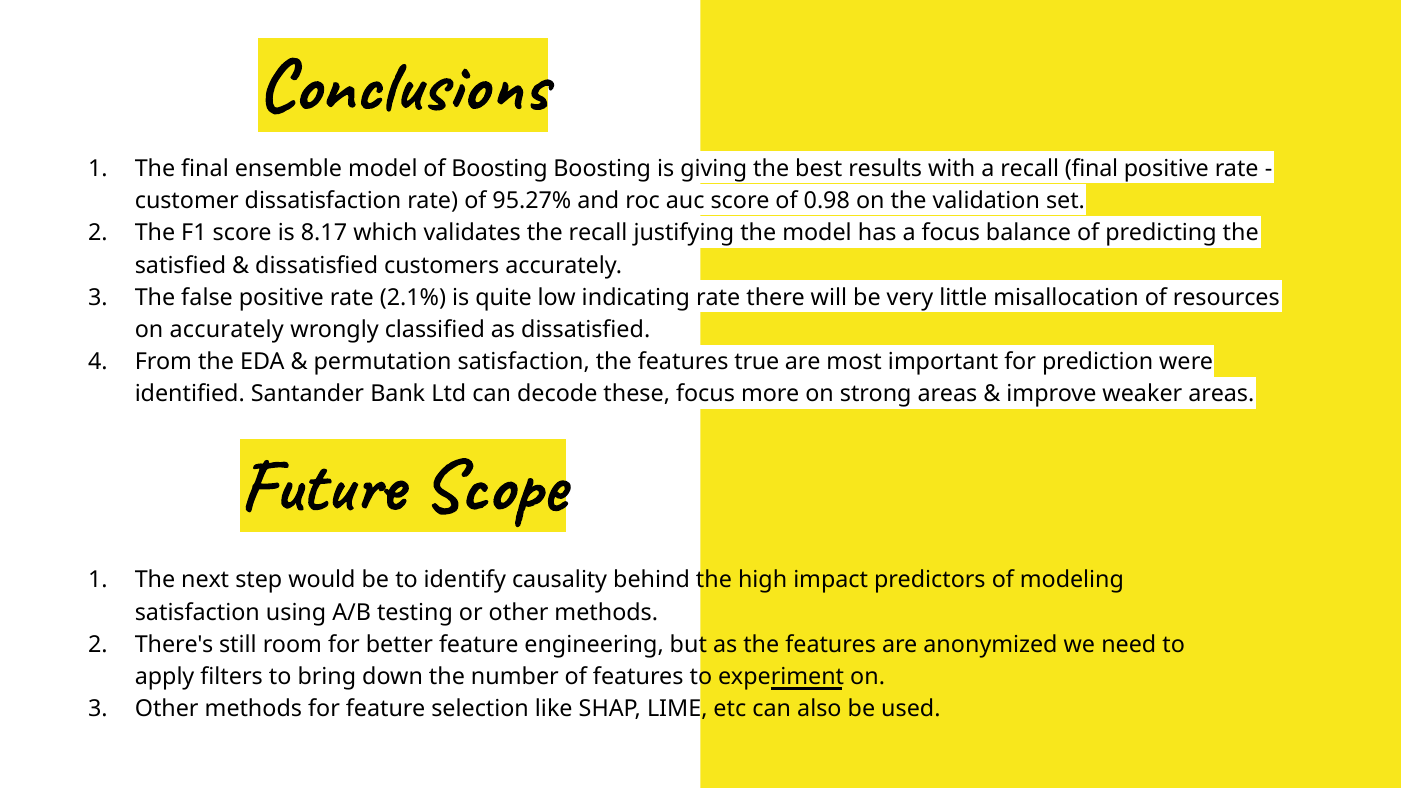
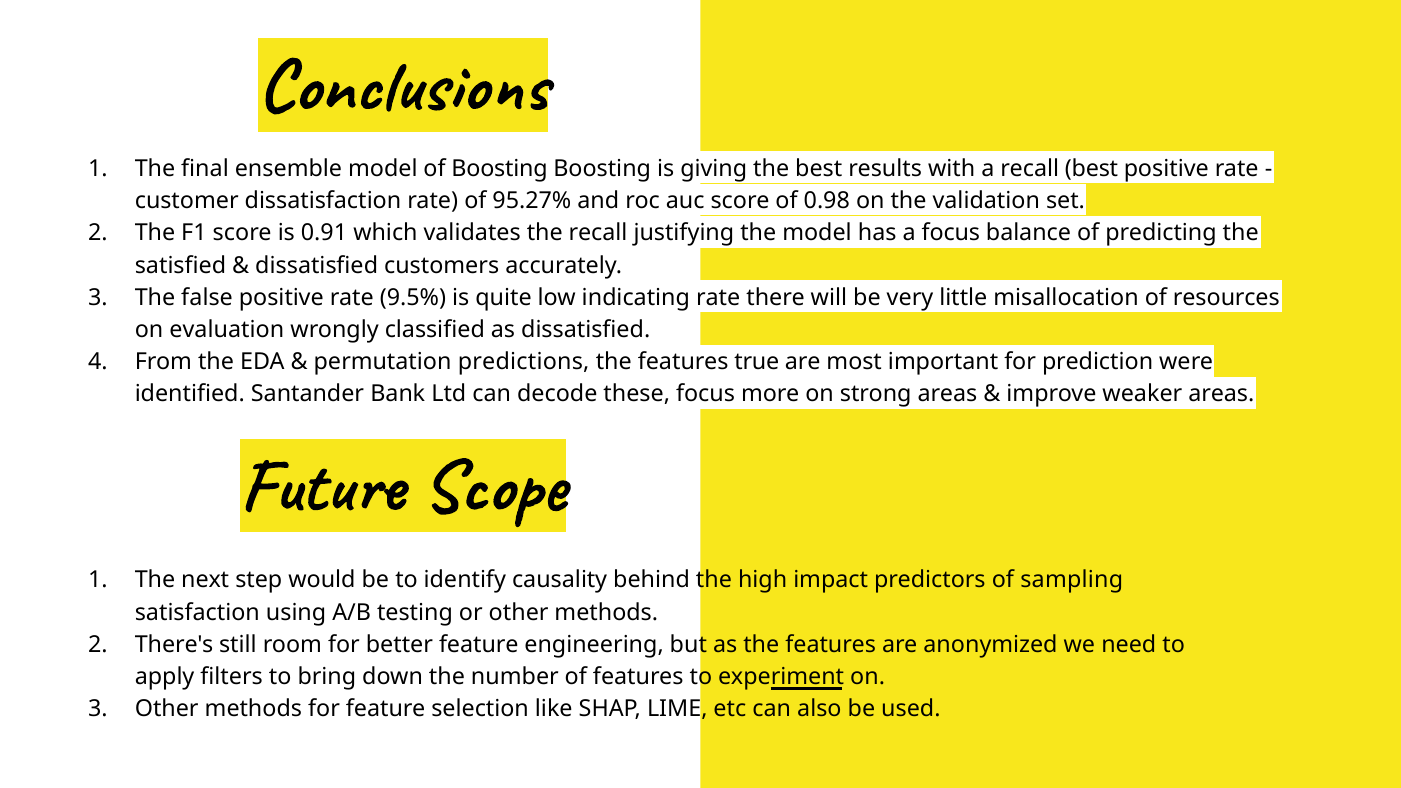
recall final: final -> best (1092, 169)
8.17: 8.17 -> 0.91 (324, 233)
2.1%: 2.1% -> 9.5% (413, 298)
on accurately: accurately -> evaluation (227, 330)
permutation satisfaction: satisfaction -> predictions (524, 362)
modeling: modeling -> sampling (1072, 580)
